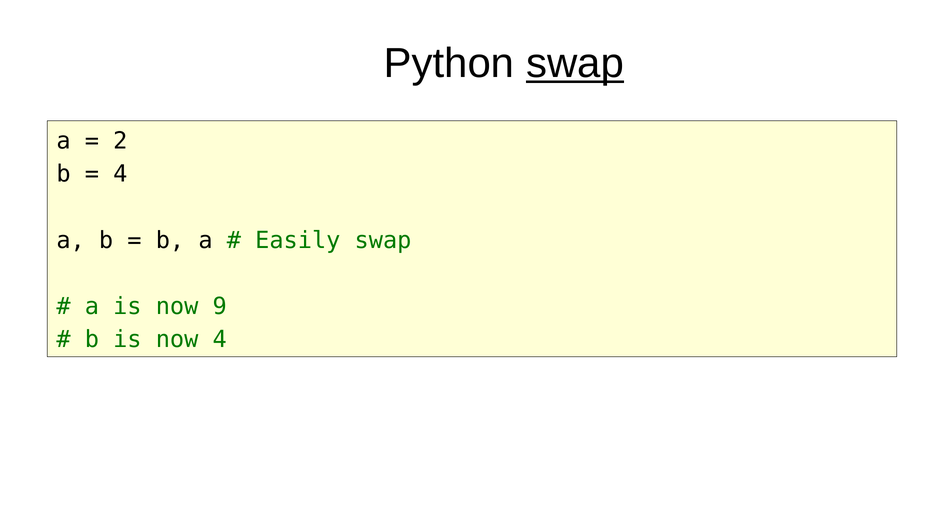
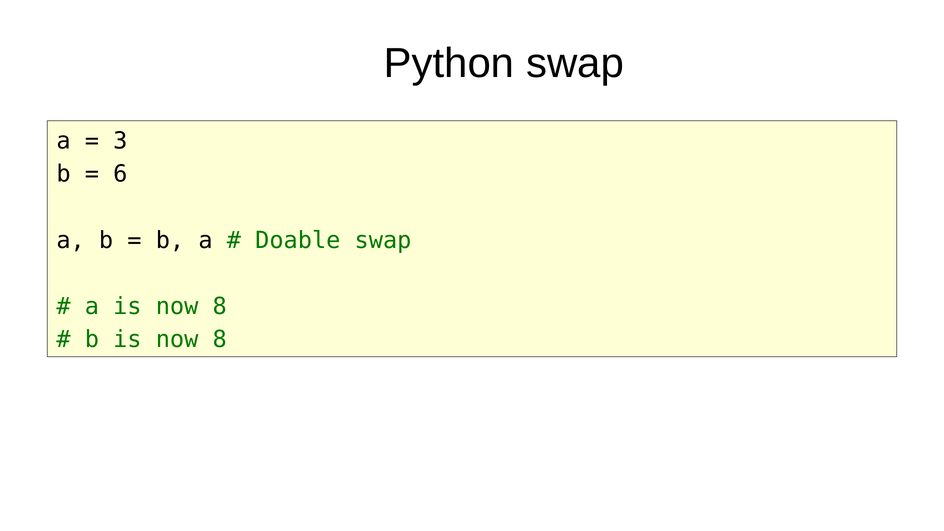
swap underline: present -> none (575, 64)
2: 2 -> 3 (120, 141)
4: 4 -> 6 (120, 174)
Easily: Easily -> Doable (298, 240)
a is now 9: 9 -> 8 (220, 306)
b is now 4: 4 -> 8 (220, 339)
